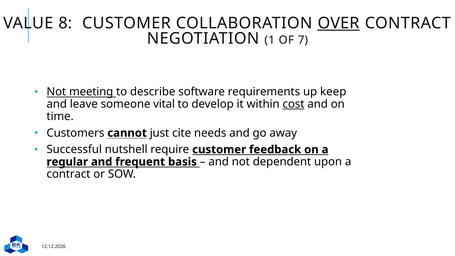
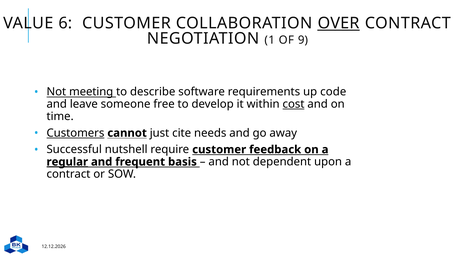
8: 8 -> 6 (65, 23)
7: 7 -> 9 (303, 40)
keep: keep -> code (333, 92)
vital: vital -> free (164, 104)
Customers underline: none -> present (75, 133)
regular underline: none -> present (67, 162)
